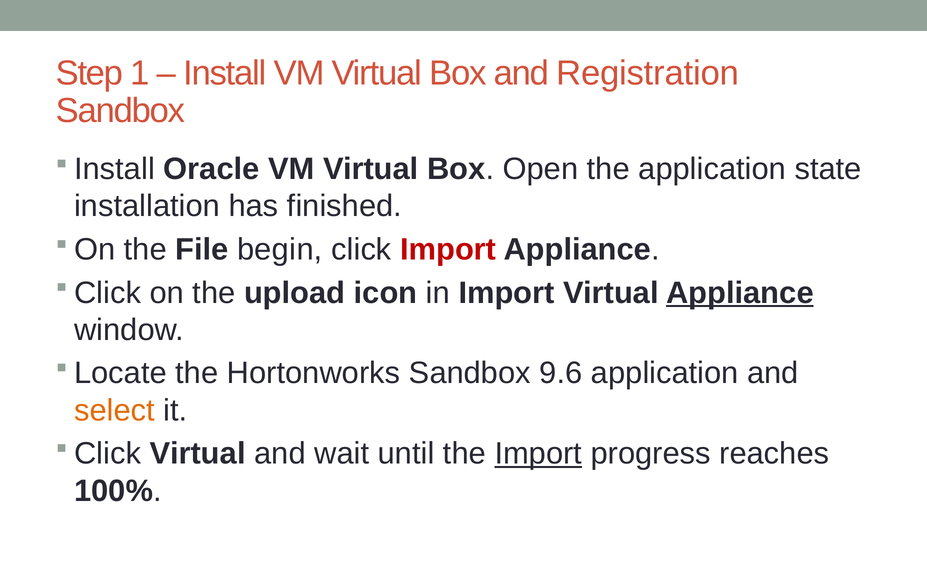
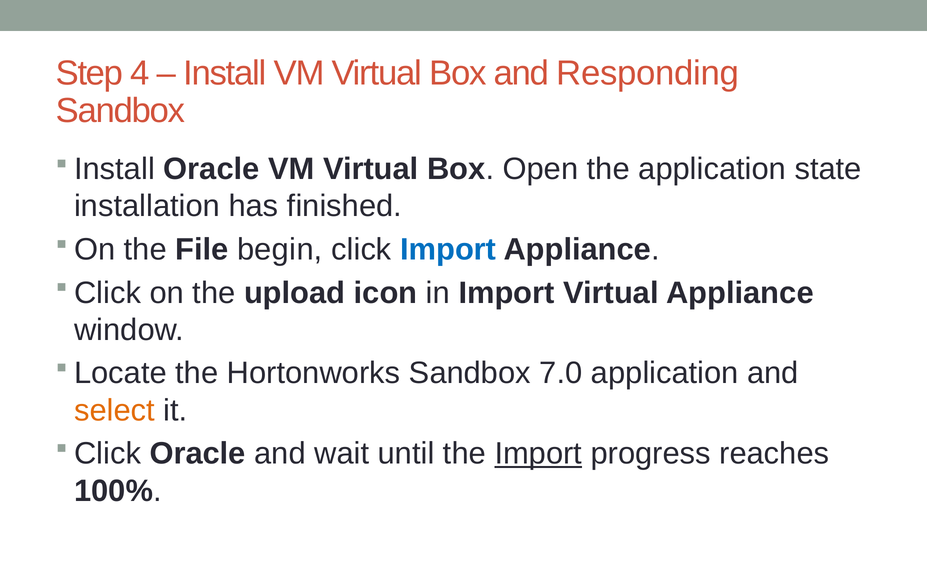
1: 1 -> 4 (140, 73)
Registration: Registration -> Responding (648, 73)
Import colour: red -> blue (448, 249)
Appliance underline: present -> none (740, 293)
9.6: 9.6 -> 7.0 (561, 373)
Virtual: Virtual -> Oracle (198, 453)
